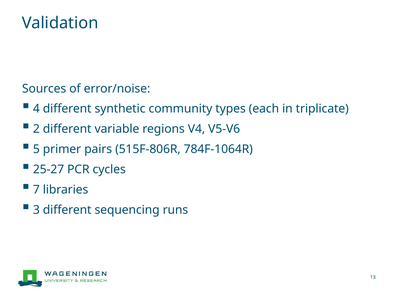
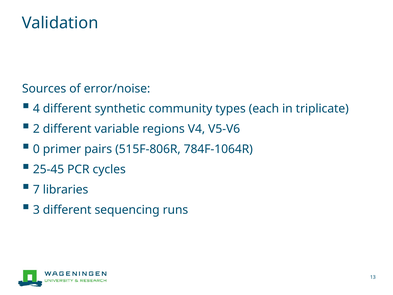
5: 5 -> 0 (36, 149)
25-27: 25-27 -> 25-45 (48, 169)
